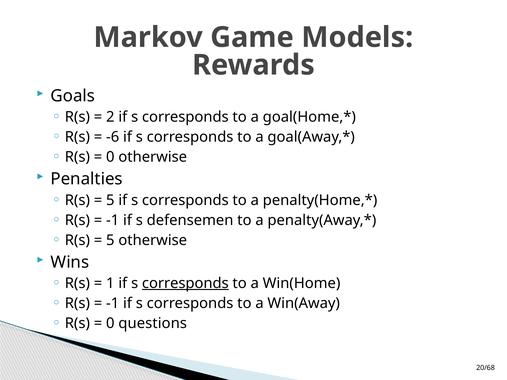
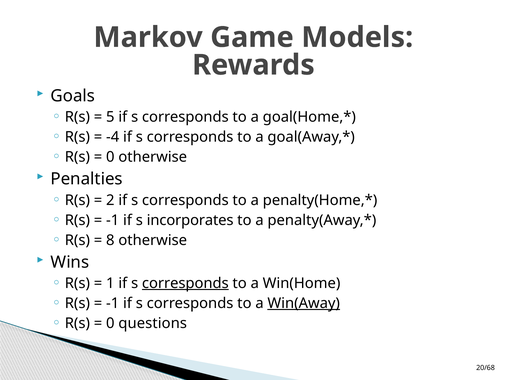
2: 2 -> 5 (110, 117)
-6: -6 -> -4 (113, 137)
5: 5 -> 2 (110, 200)
defensemen: defensemen -> incorporates (190, 220)
5: 5 -> 8 (110, 240)
Win(Away underline: none -> present (304, 303)
